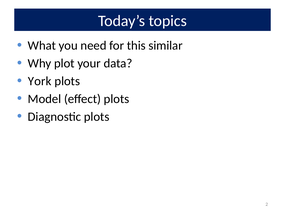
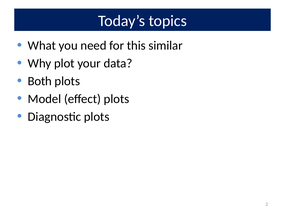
York: York -> Both (40, 81)
